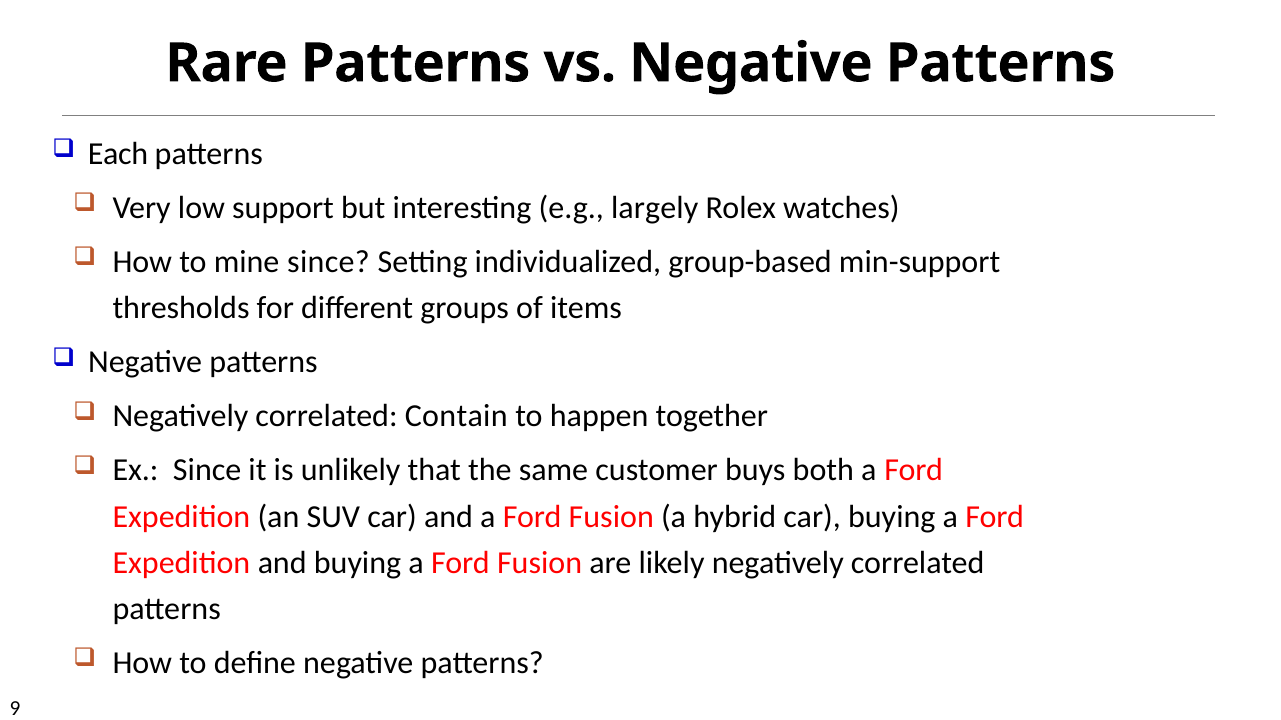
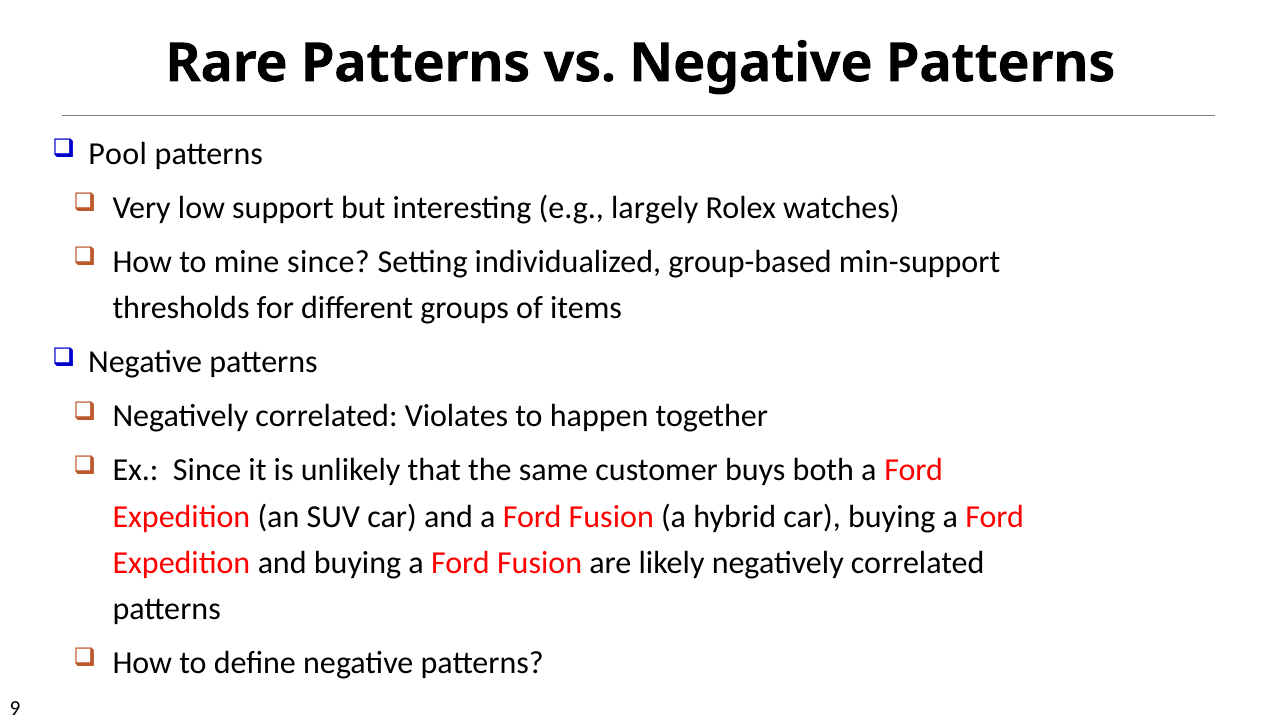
Each: Each -> Pool (118, 154)
Contain: Contain -> Violates (456, 417)
